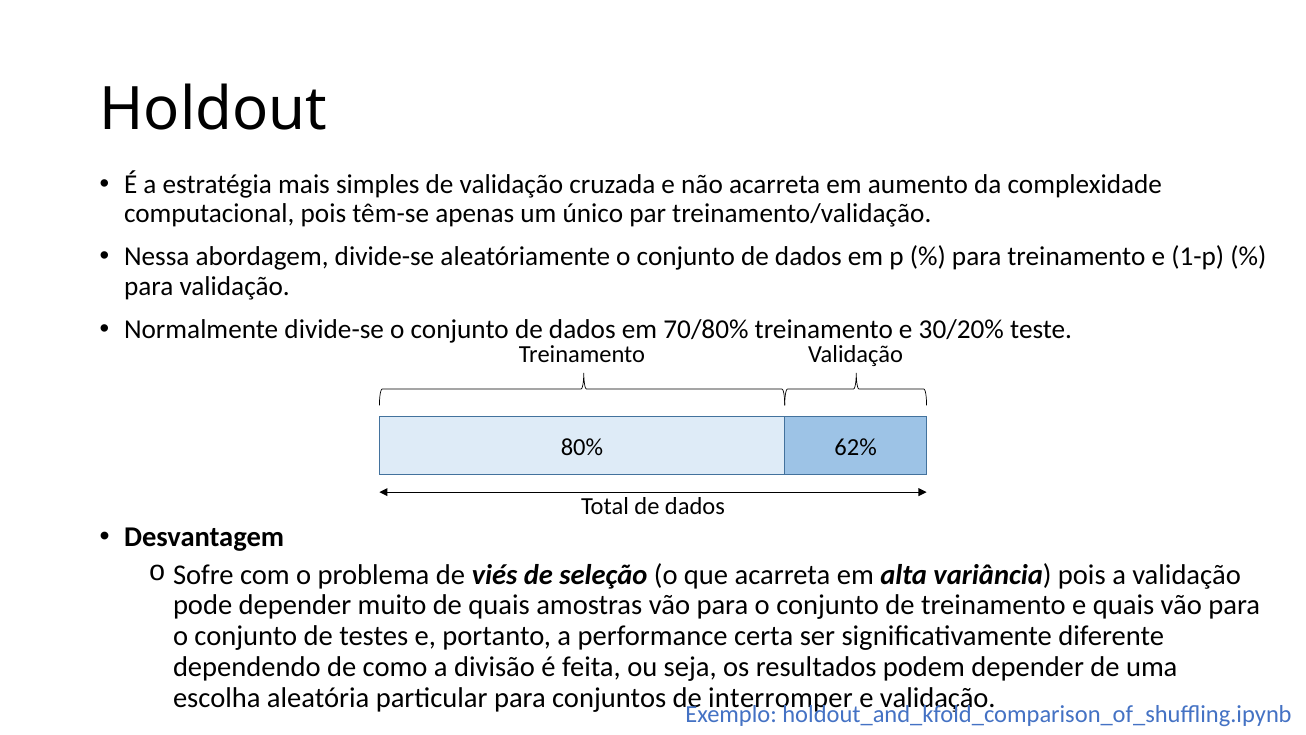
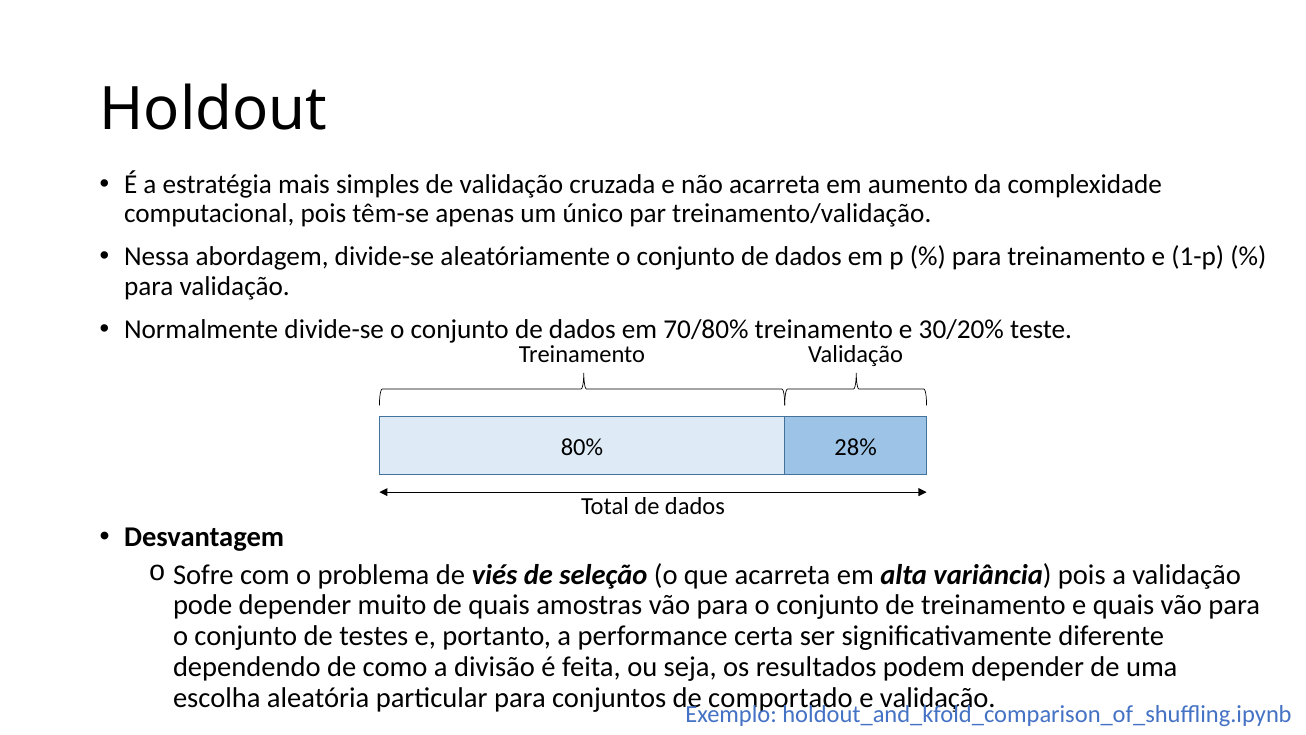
62%: 62% -> 28% (856, 447)
interromper: interromper -> comportado (781, 698)
